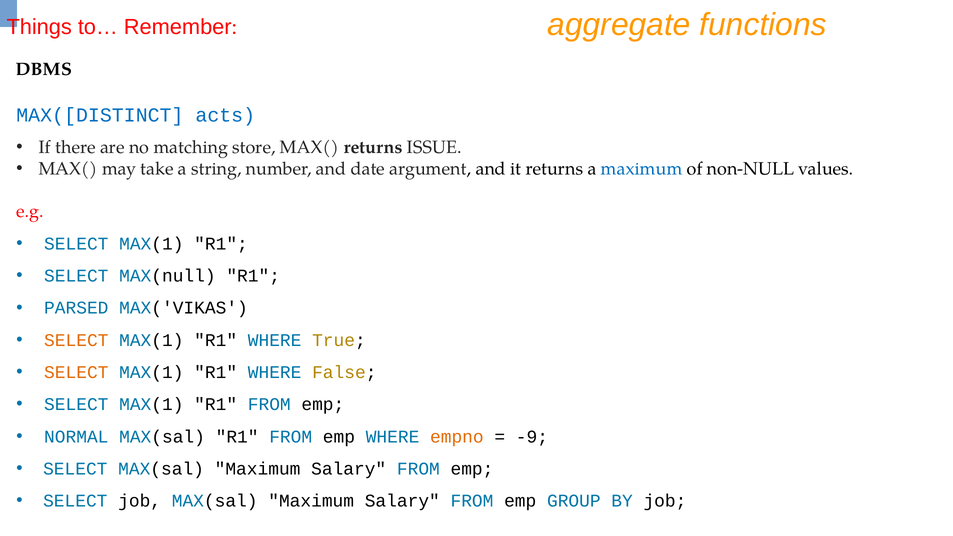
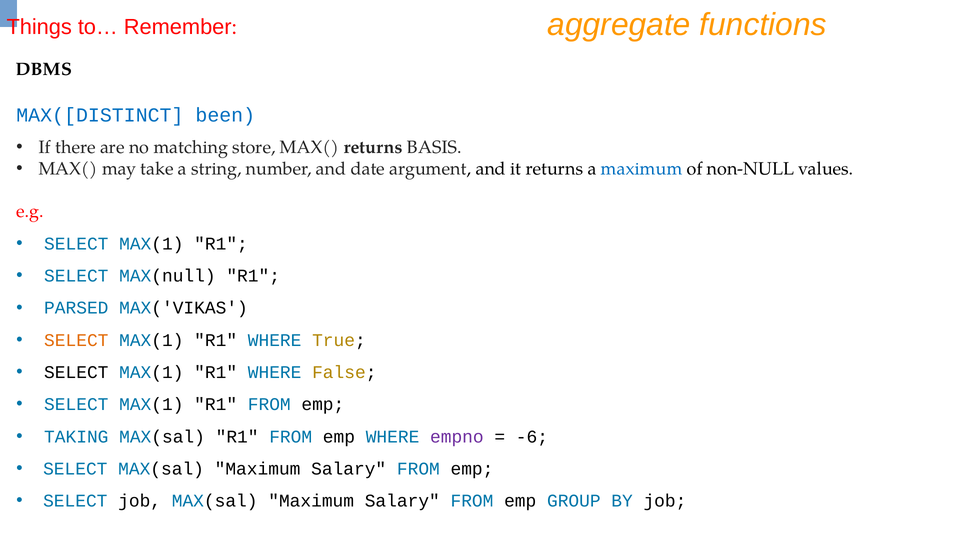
acts: acts -> been (225, 115)
ISSUE: ISSUE -> BASIS (434, 147)
SELECT colour: orange -> black (76, 372)
NORMAL: NORMAL -> TAKING (76, 437)
empno colour: orange -> purple (457, 437)
-9: -9 -> -6 (532, 437)
